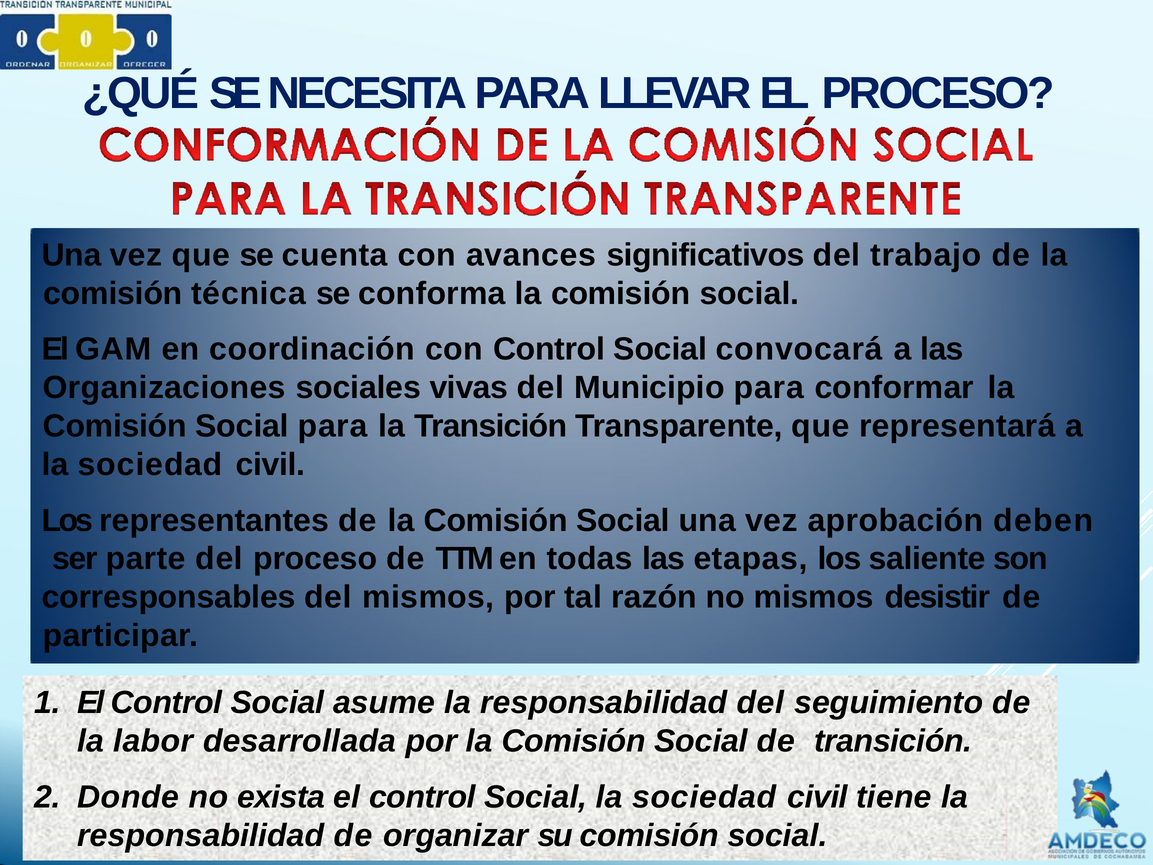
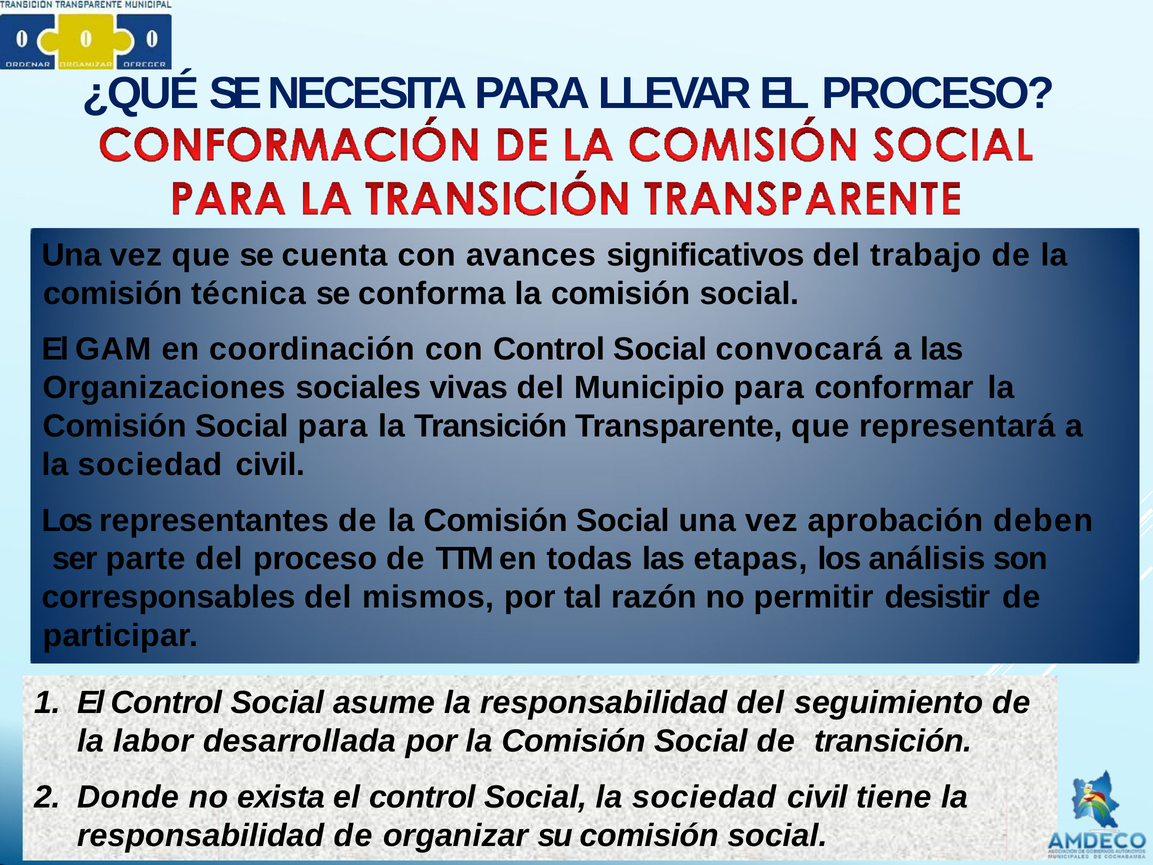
saliente: saliente -> análisis (927, 559)
no mismos: mismos -> permitir (814, 597)
